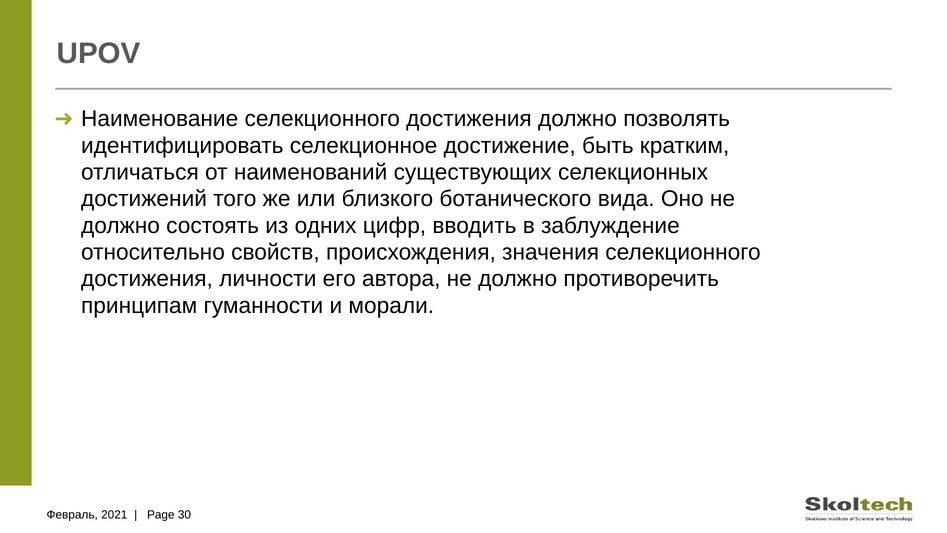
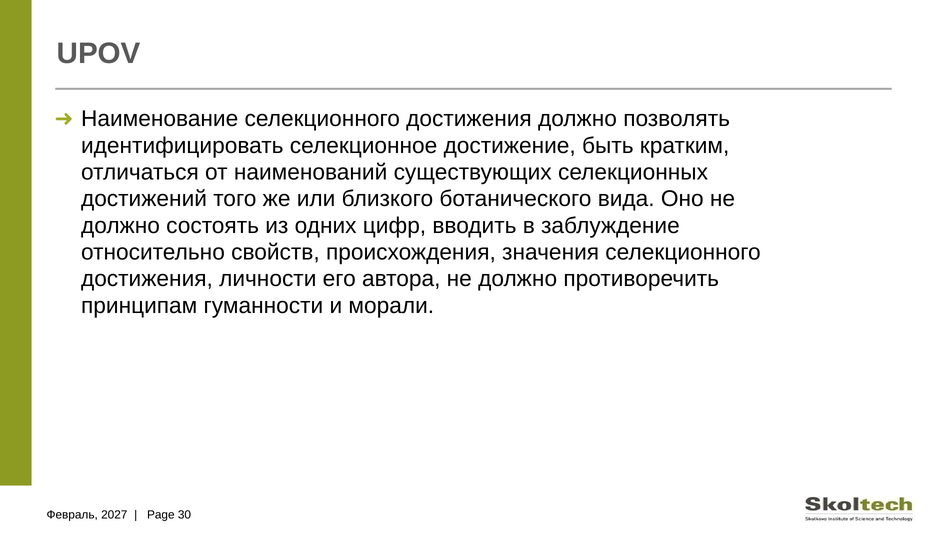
2021: 2021 -> 2027 (114, 515)
